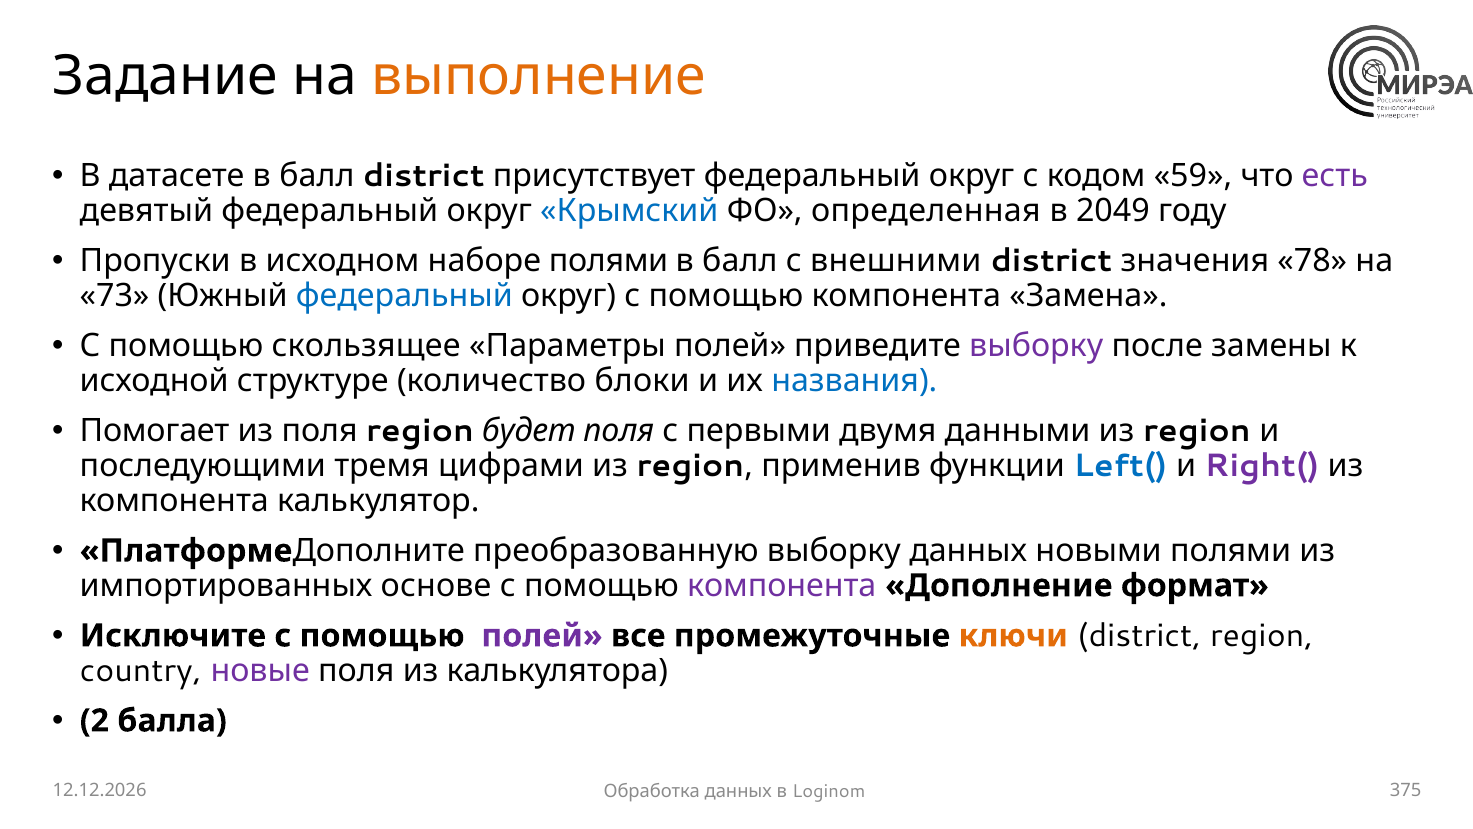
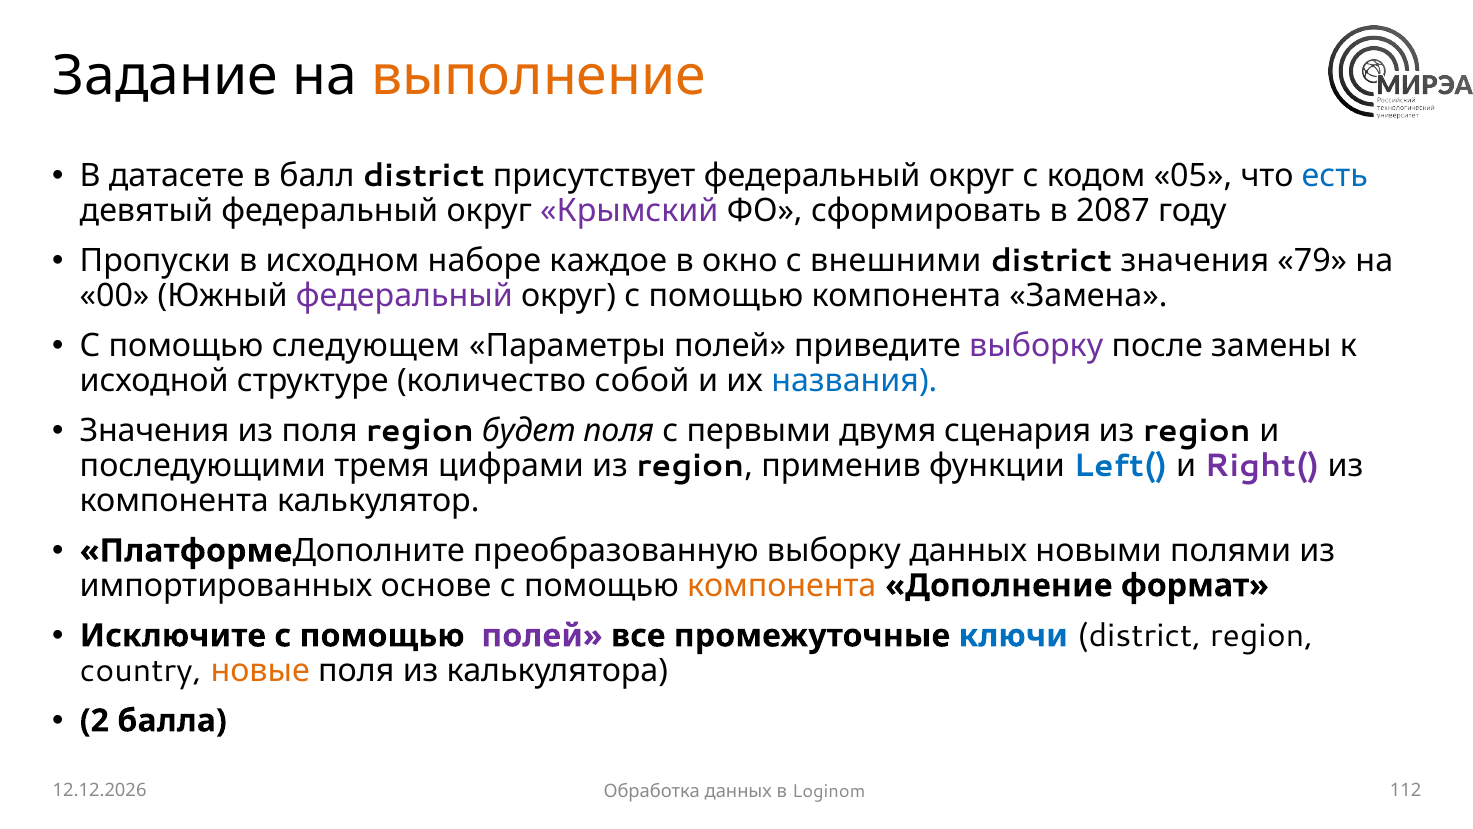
59: 59 -> 05 (1193, 176)
есть colour: purple -> blue (1335, 176)
Крымский colour: blue -> purple (629, 211)
определенная: определенная -> сформировать (926, 211)
2049: 2049 -> 2087 (1113, 211)
наборе полями: полями -> каждое (608, 261)
балл: балл -> окно (740, 261)
78: 78 -> 79 (1312, 261)
73: 73 -> 00 (115, 296)
федеральный colour: blue -> purple (404, 296)
скользящее: скользящее -> следующем (366, 346)
блоки: блоки -> собой (642, 381)
Помогает: Помогает -> Значения (155, 431)
данными: данными -> сценария (1018, 431)
компонента colour: purple -> orange (782, 585)
ключи colour: orange -> blue (1013, 636)
новые colour: purple -> orange (260, 670)
375: 375 -> 112 (1406, 790)
